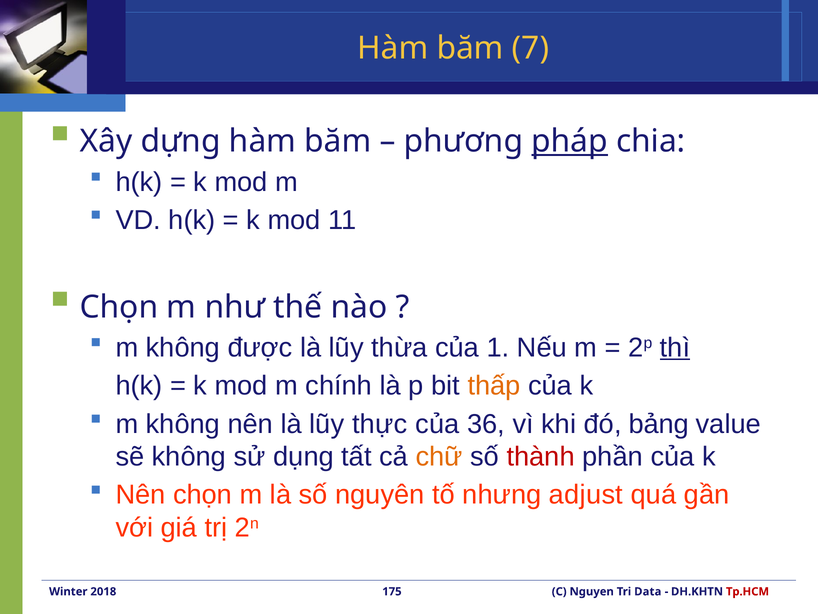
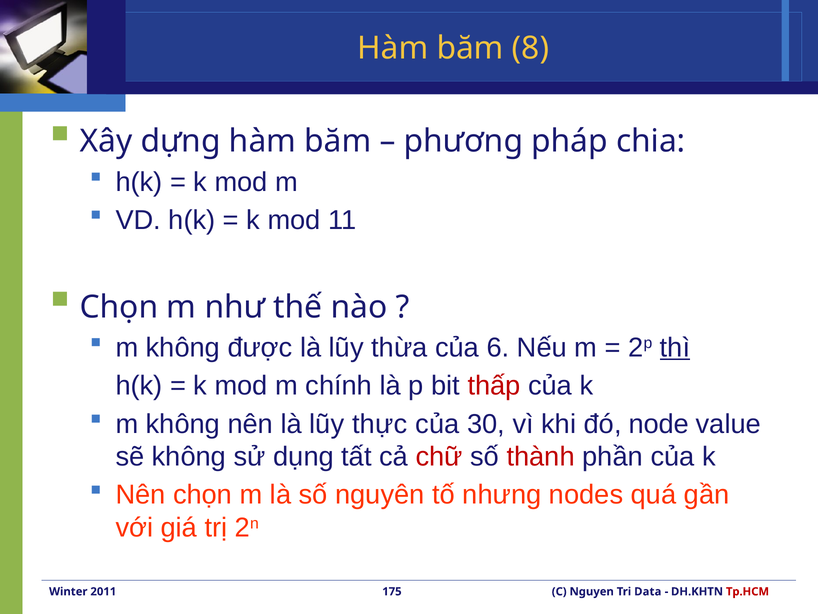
7: 7 -> 8 (531, 48)
pháp underline: present -> none (570, 141)
1: 1 -> 6 (498, 347)
thấp colour: orange -> red (494, 386)
36: 36 -> 30 (486, 424)
bảng: bảng -> node (659, 424)
chữ colour: orange -> red (439, 456)
adjust: adjust -> nodes (586, 495)
2018: 2018 -> 2011 (103, 591)
